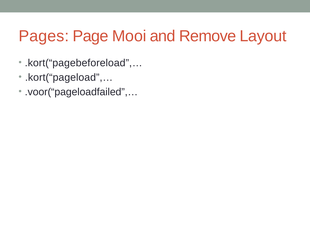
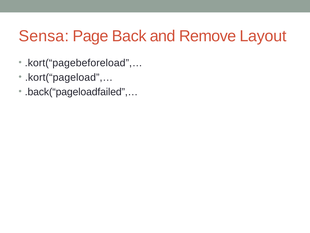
Pages: Pages -> Sensa (44, 36)
Mooi: Mooi -> Back (129, 36)
.voor(“pageloadfailed”,…: .voor(“pageloadfailed”,… -> .back(“pageloadfailed”,… (81, 92)
